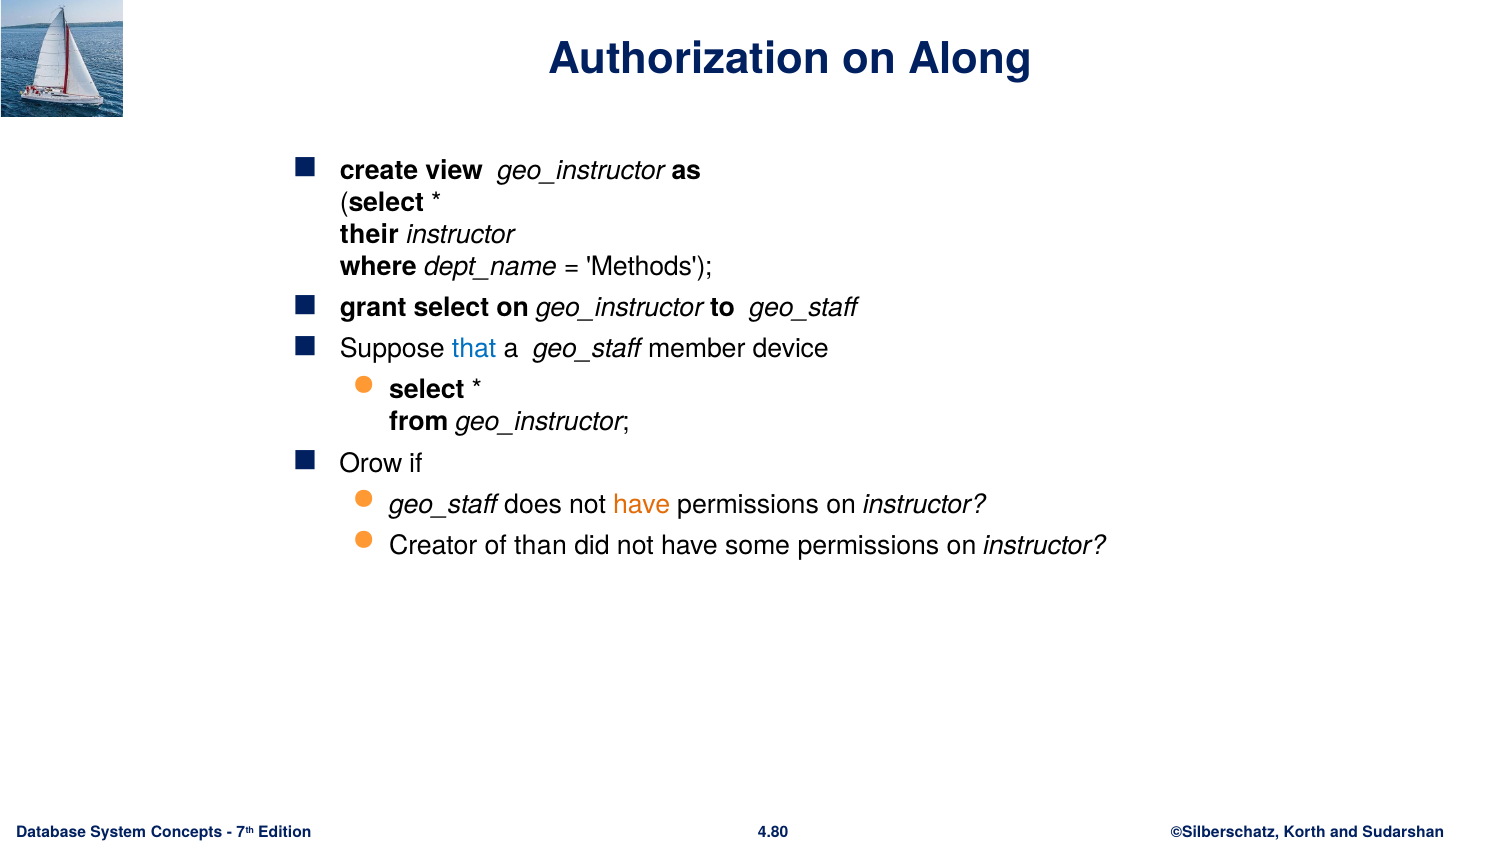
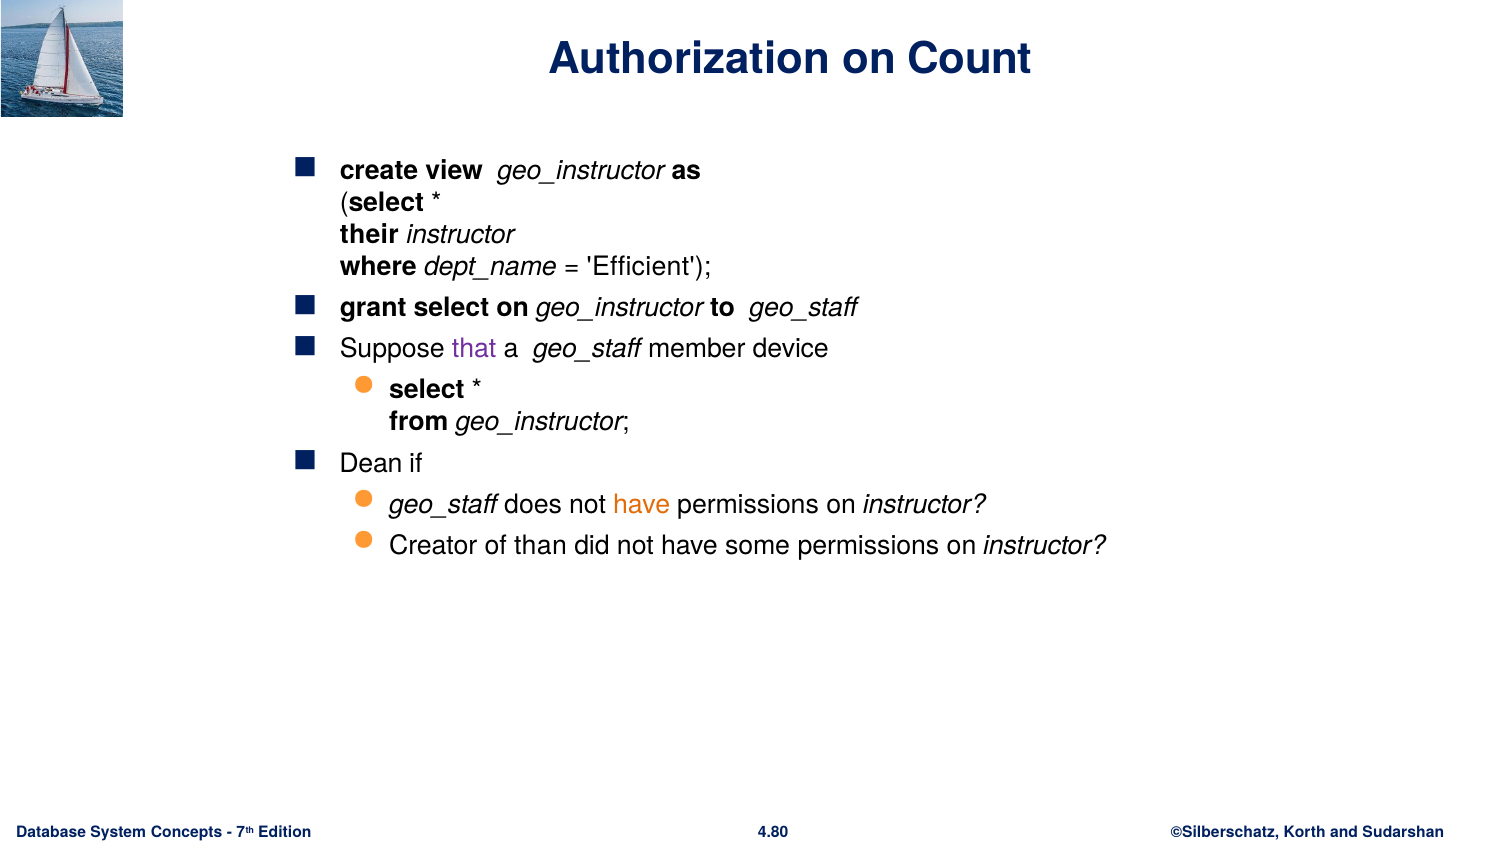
Along: Along -> Count (970, 59)
Methods: Methods -> Efficient (649, 267)
that colour: blue -> purple (474, 349)
Orow: Orow -> Dean (371, 463)
